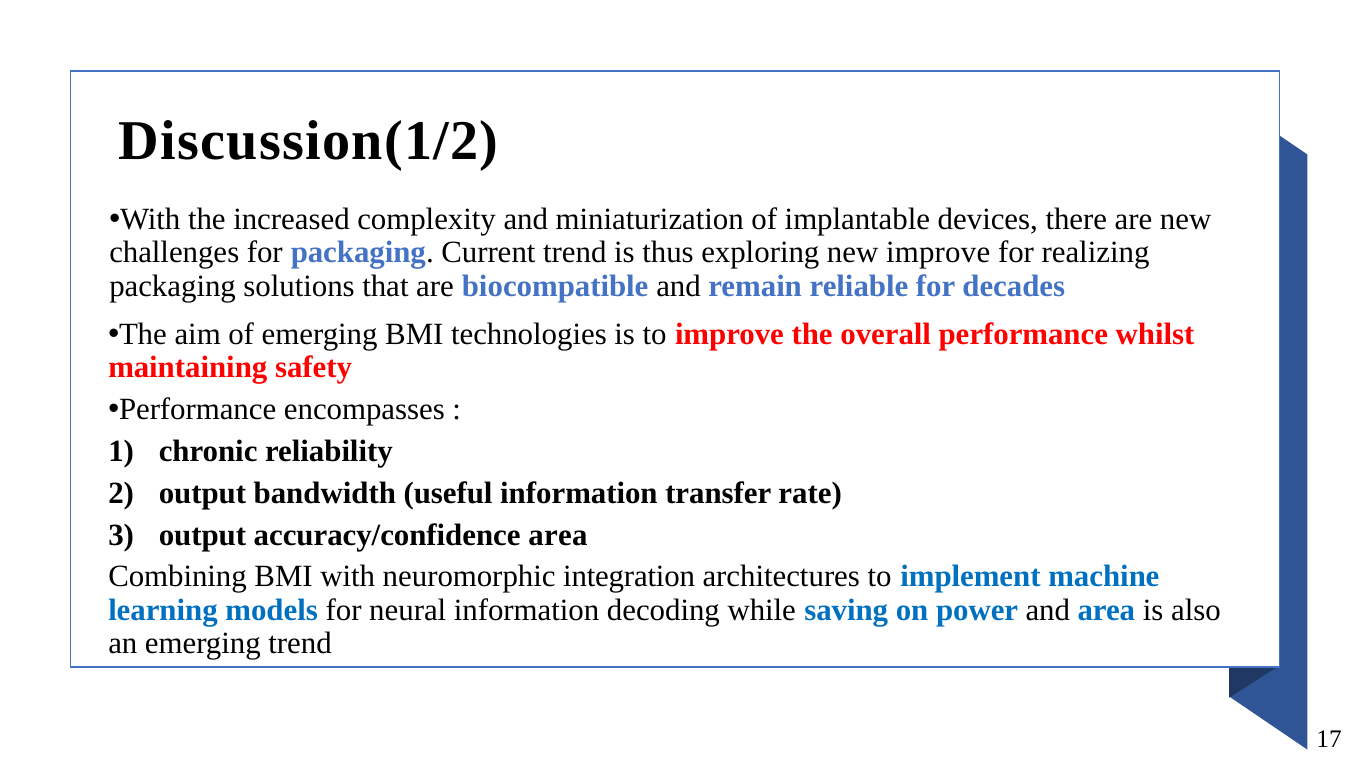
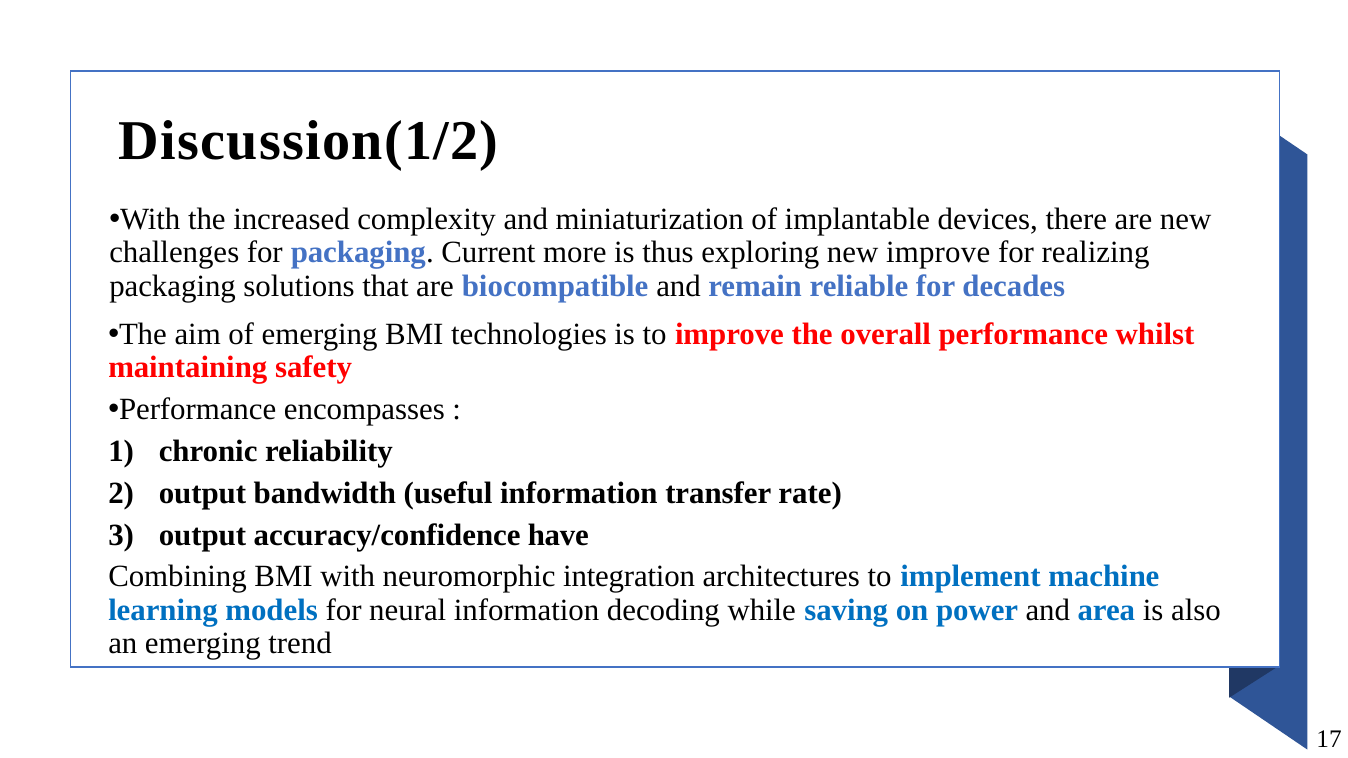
Current trend: trend -> more (575, 253)
accuracy/confidence area: area -> have (558, 535)
